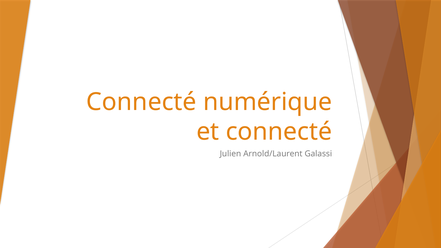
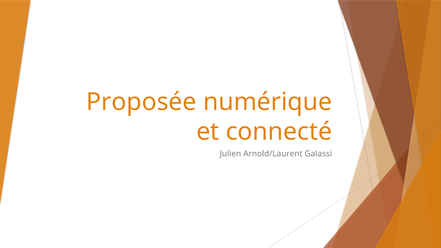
Connecté: Connecté -> Proposée (141, 102)
